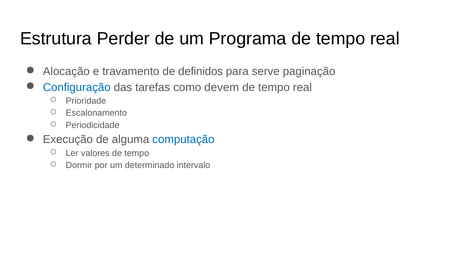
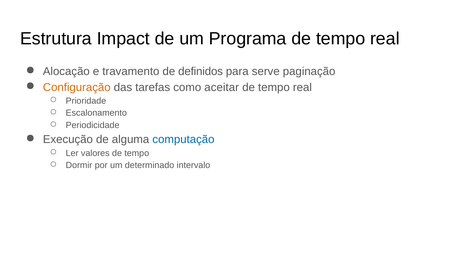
Perder: Perder -> Impact (123, 39)
Configuração colour: blue -> orange (77, 87)
devem: devem -> aceitar (222, 87)
